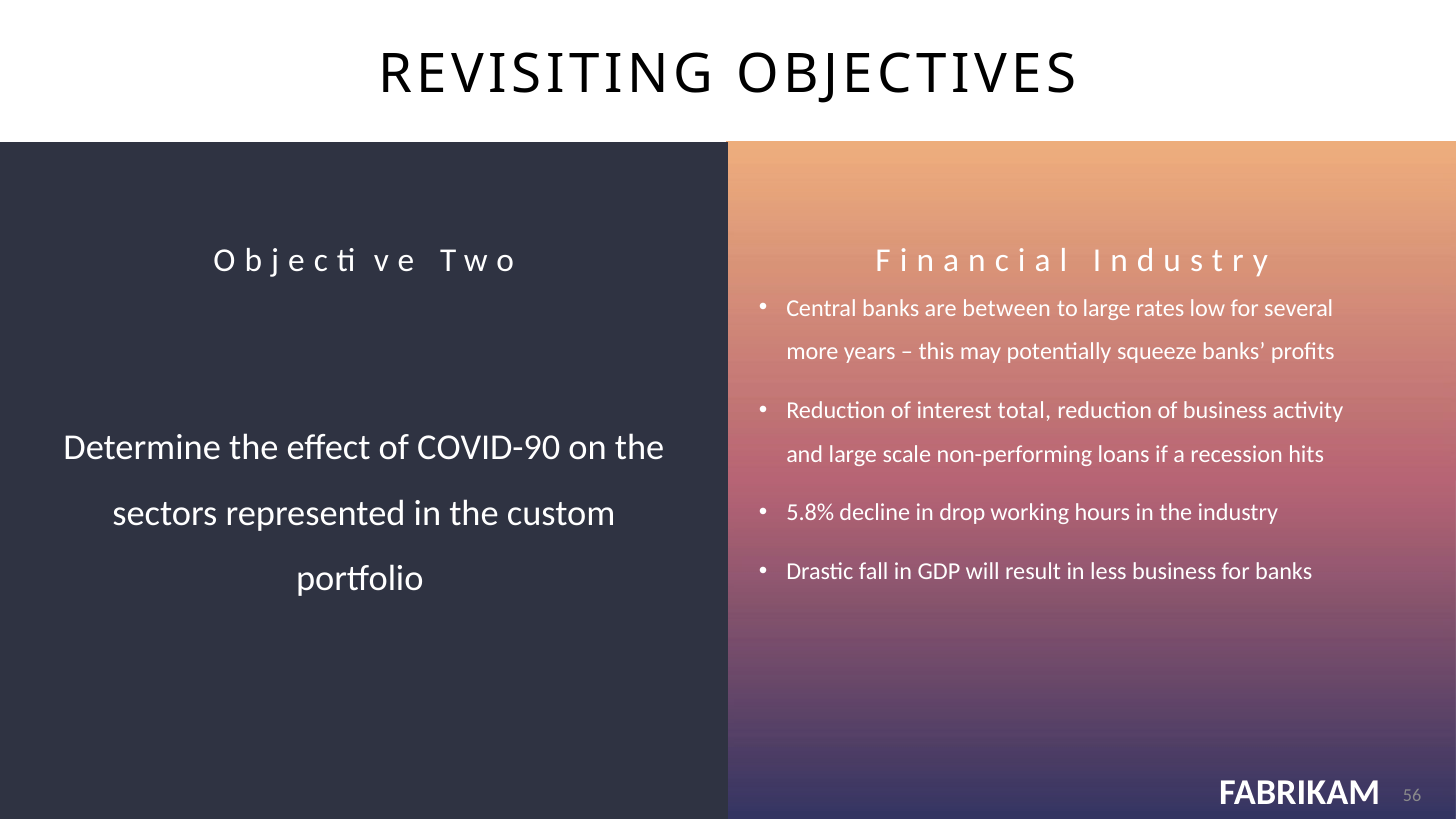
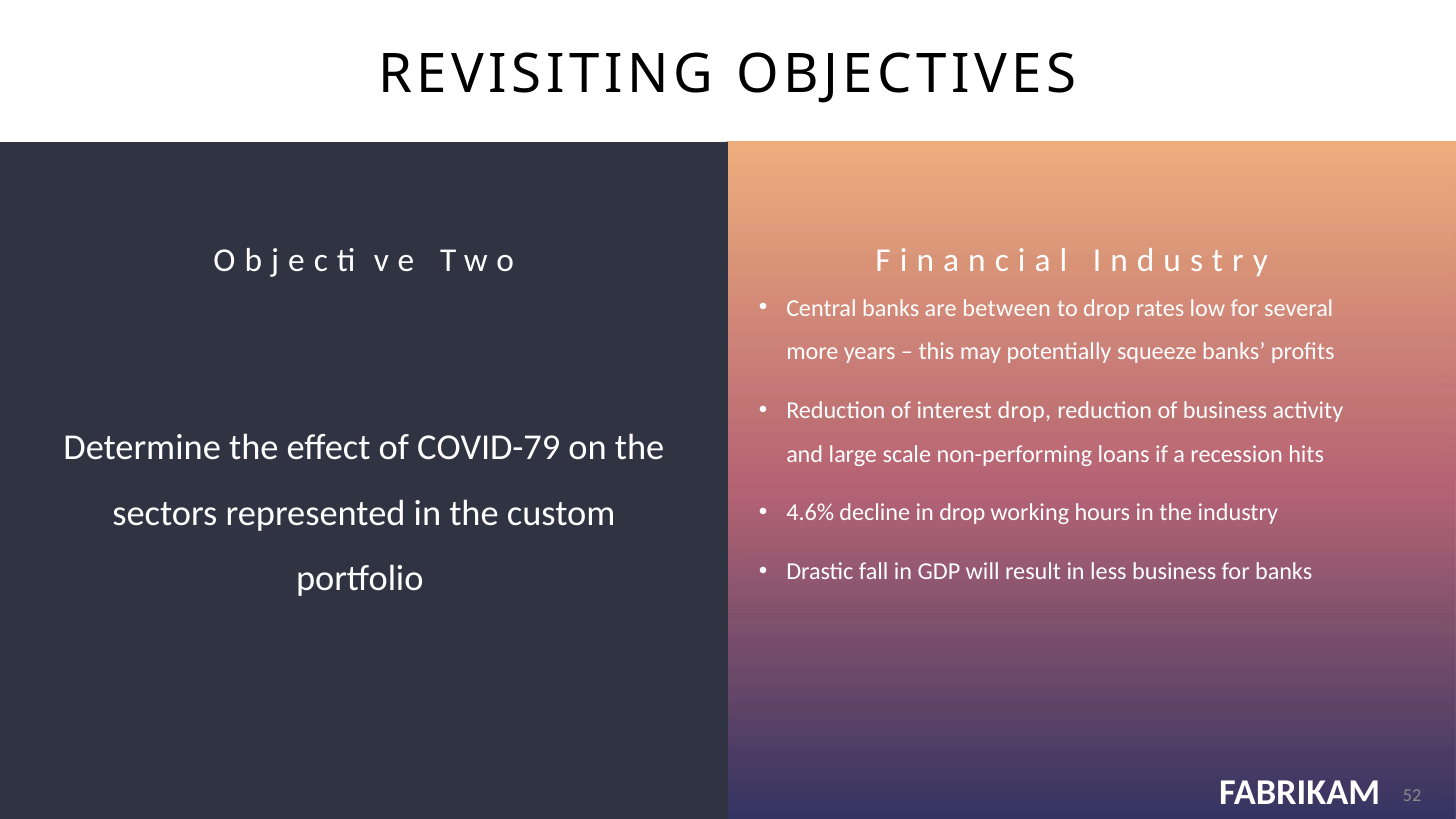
to large: large -> drop (1107, 308)
interest total: total -> drop (1024, 410)
COVID-90: COVID-90 -> COVID-79 (489, 448)
5.8%: 5.8% -> 4.6% (810, 513)
56: 56 -> 52 (1412, 795)
